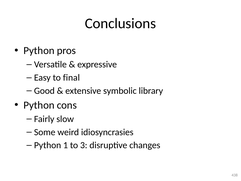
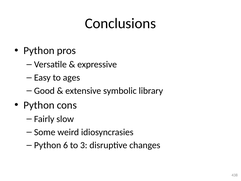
final: final -> ages (71, 78)
1: 1 -> 6 (66, 145)
